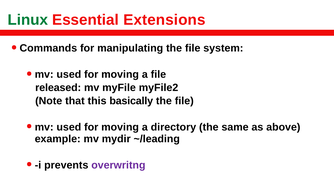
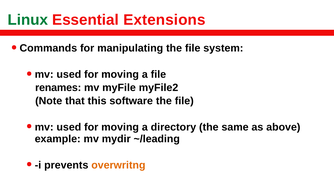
released: released -> renames (58, 88)
basically: basically -> software (131, 101)
overwritng colour: purple -> orange (118, 165)
